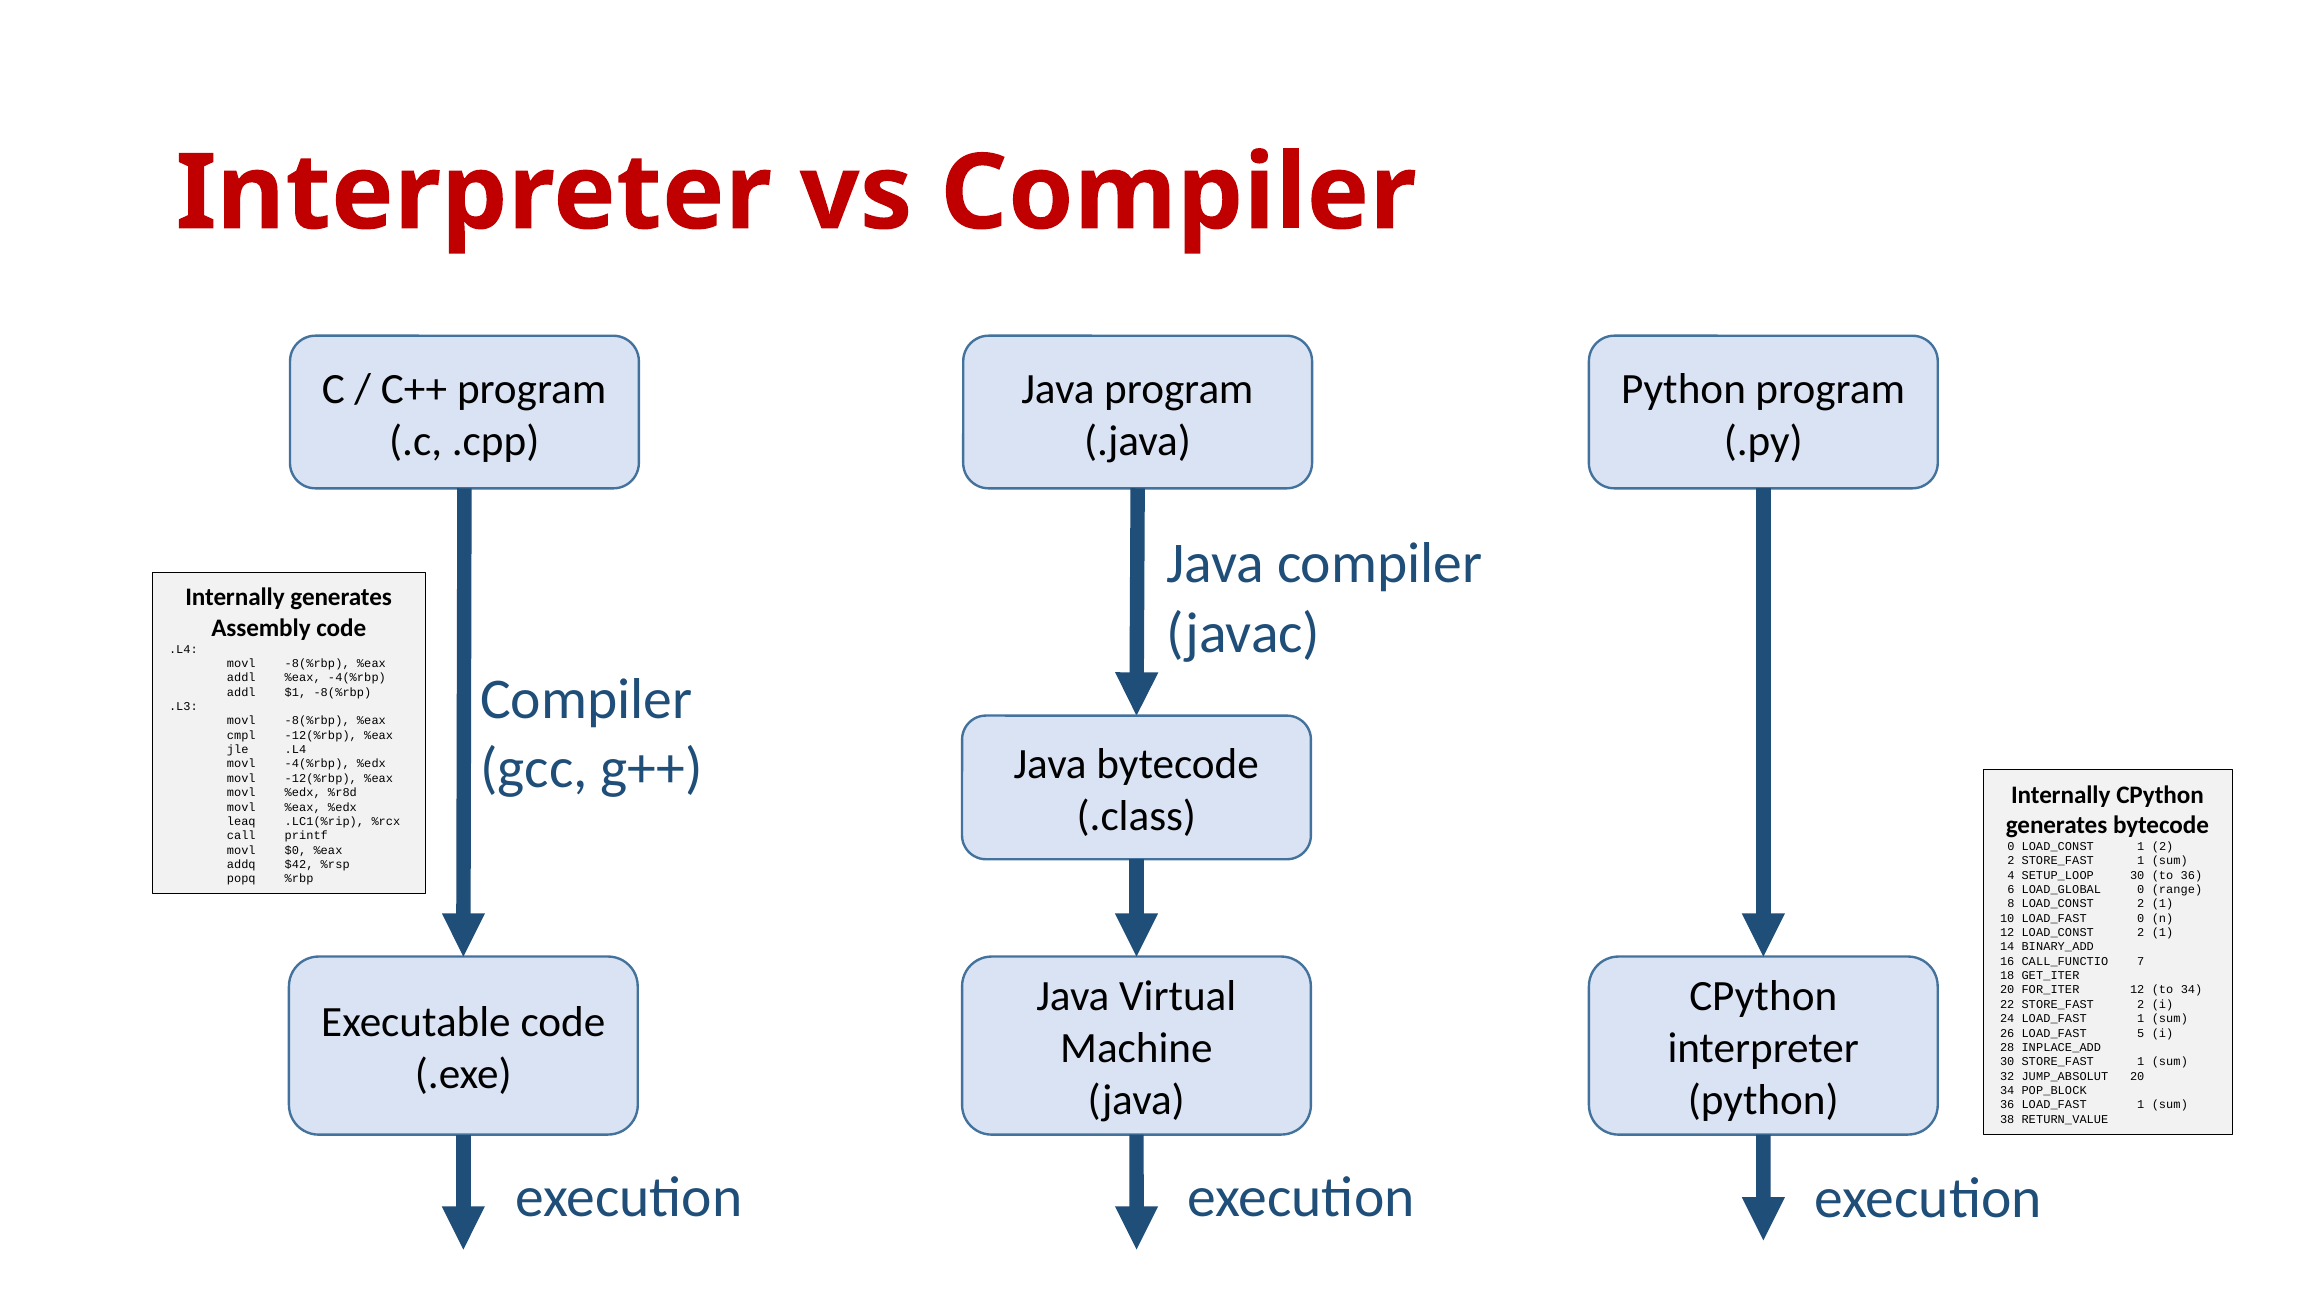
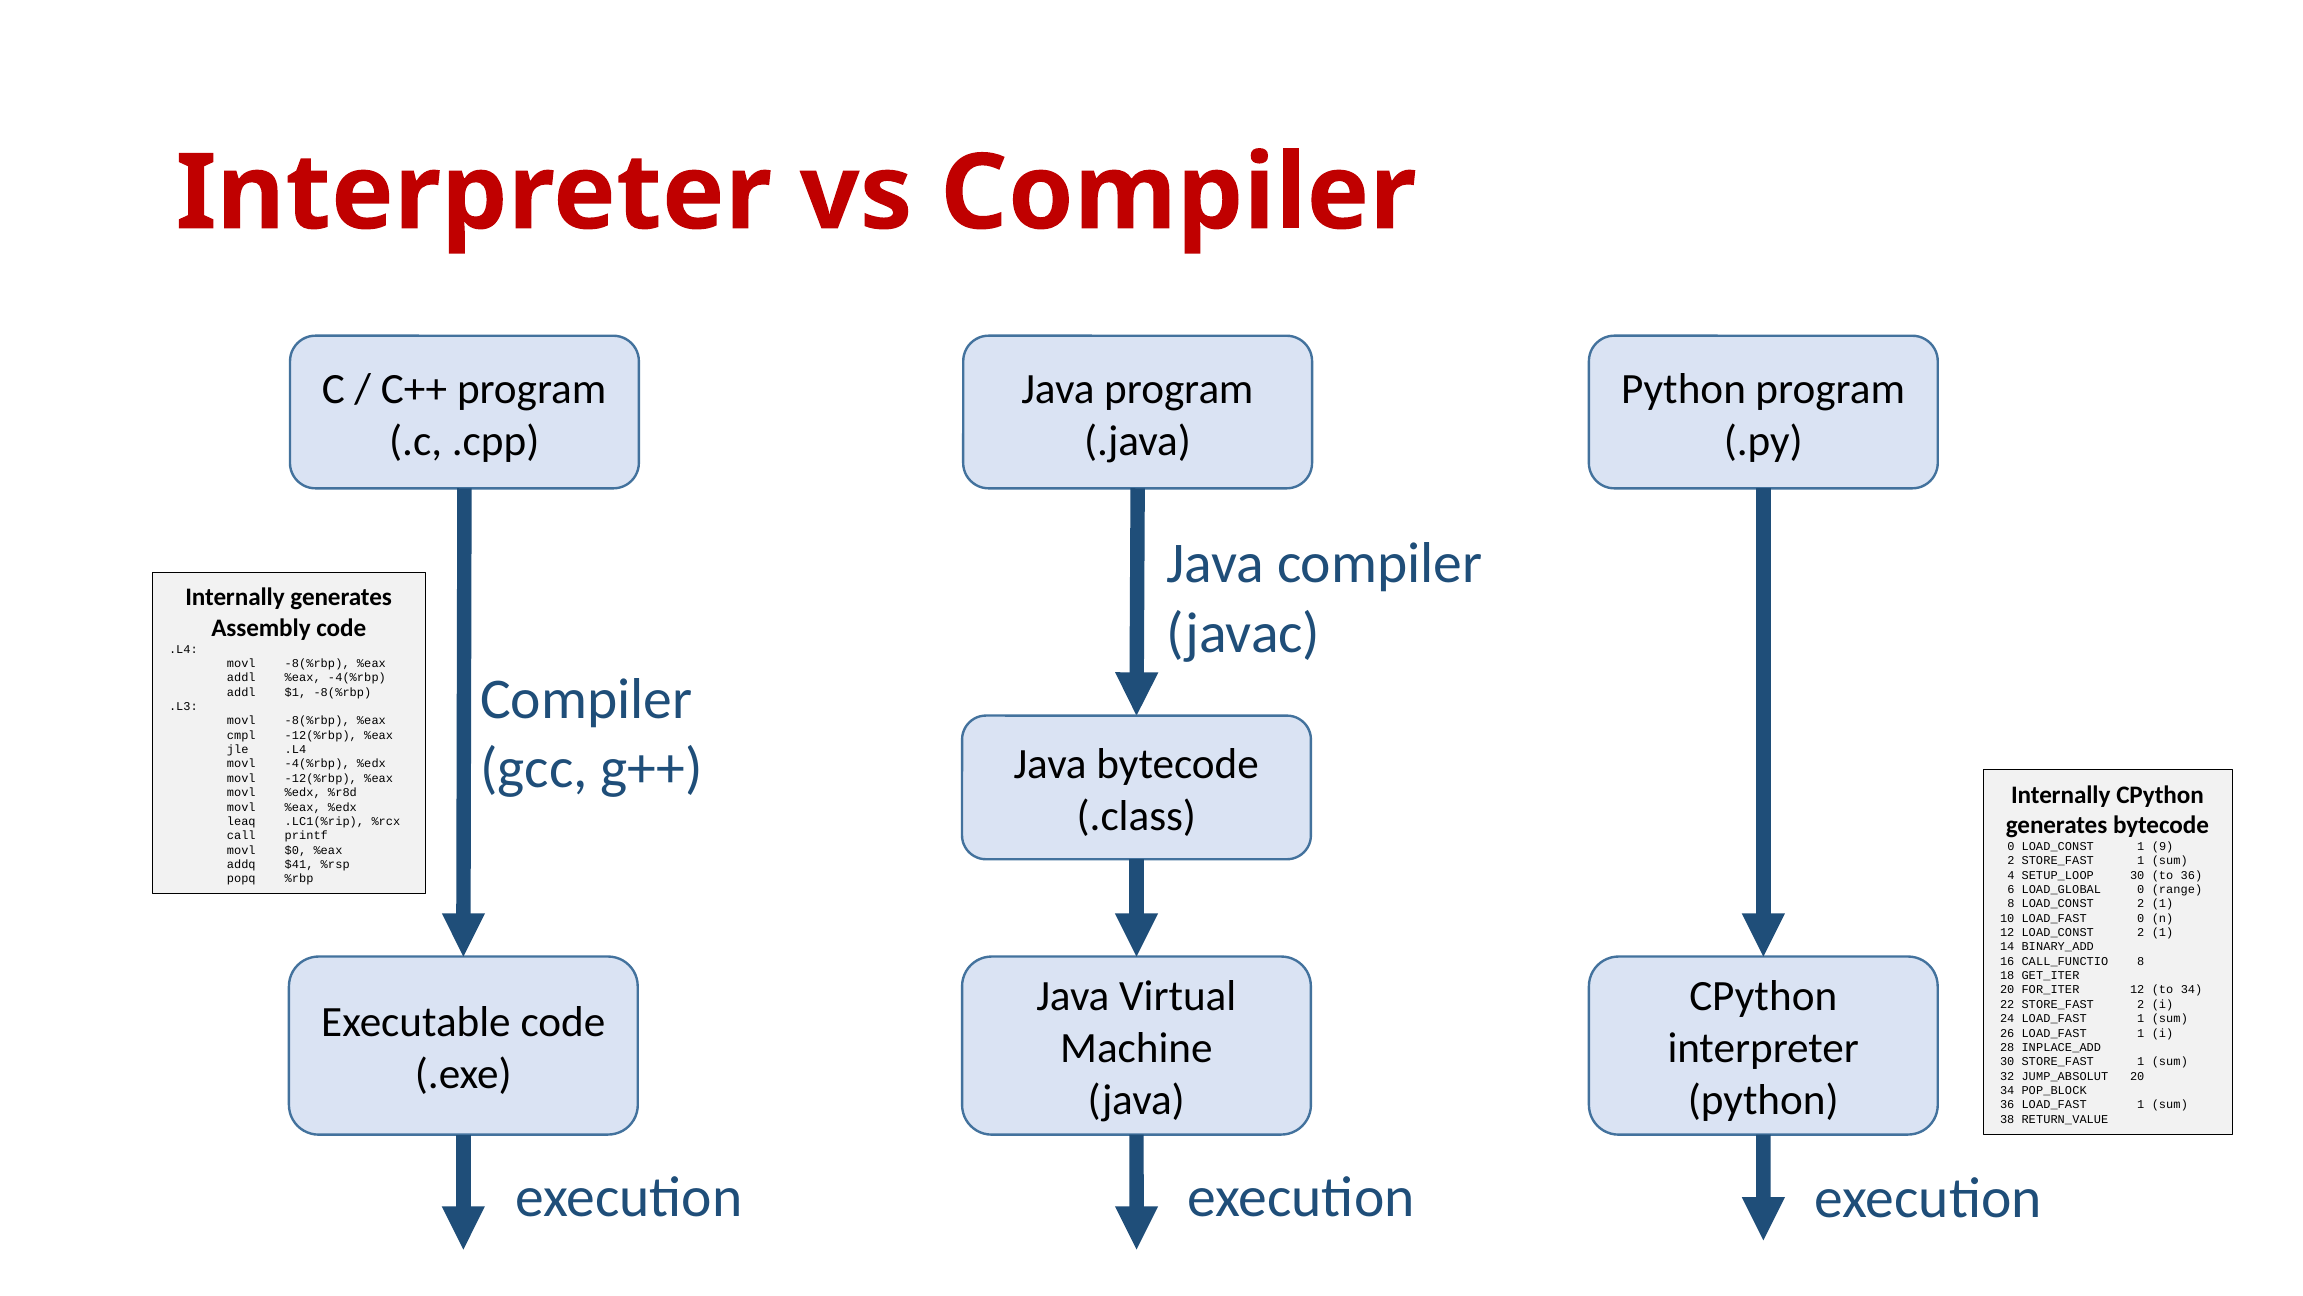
1 2: 2 -> 9 (2163, 846)
$42: $42 -> $41 (299, 864)
CALL_FUNCTIO 7: 7 -> 8 (2141, 961)
26 LOAD_FAST 5: 5 -> 1 (2141, 1033)
